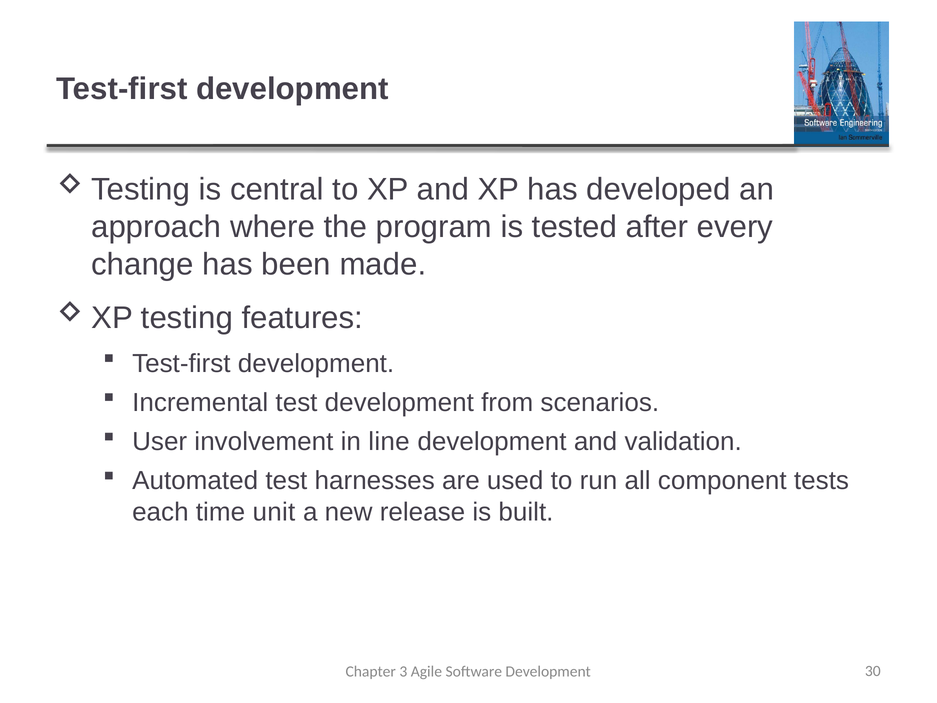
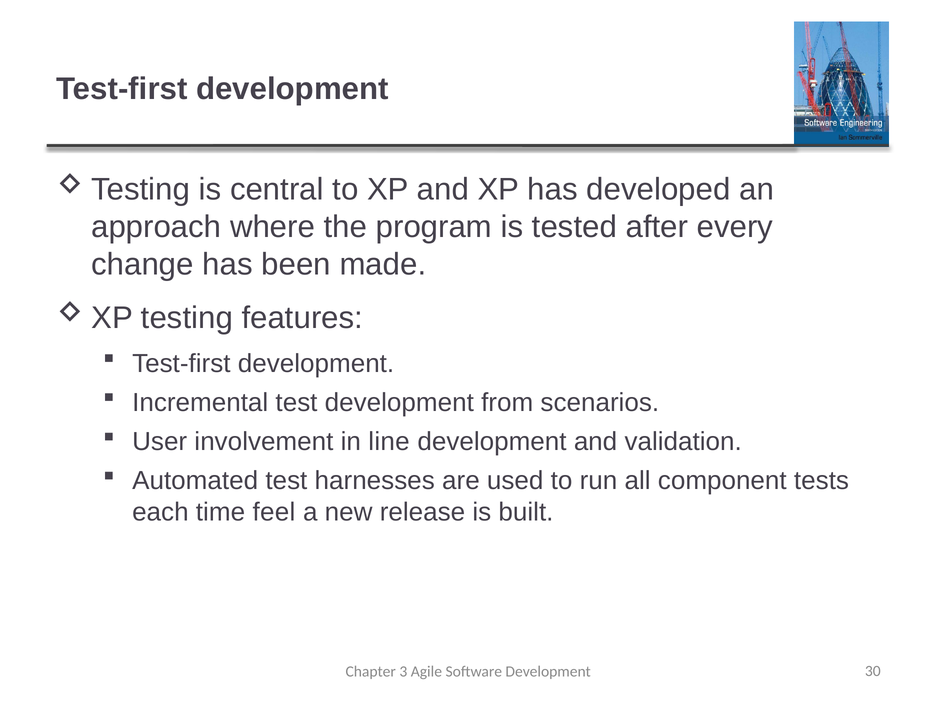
unit: unit -> feel (274, 512)
